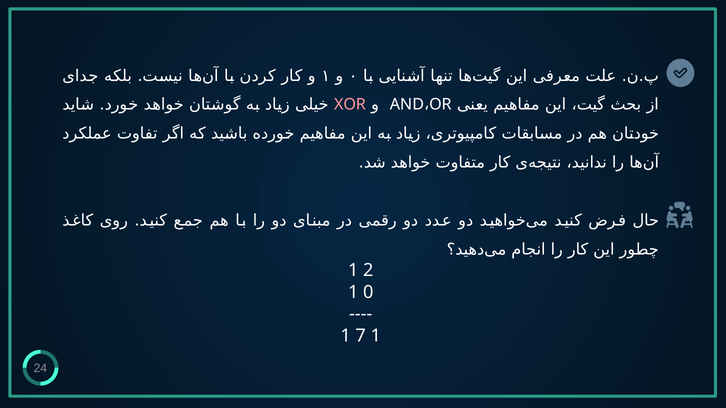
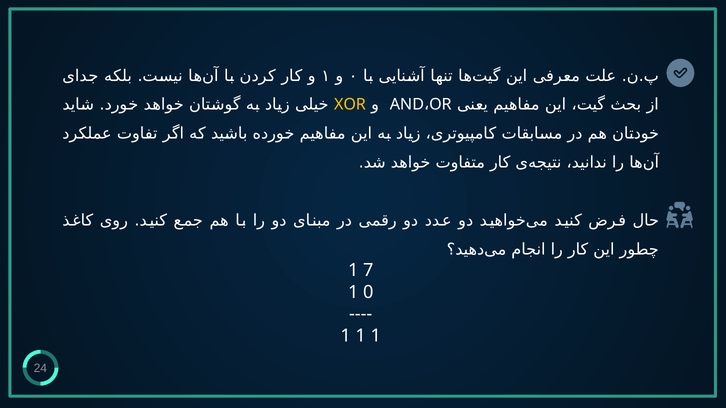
XOR colour: pink -> yellow (350, 105)
2: 2 -> 7 (368, 271)
7: 7 -> 1 (361, 336)
